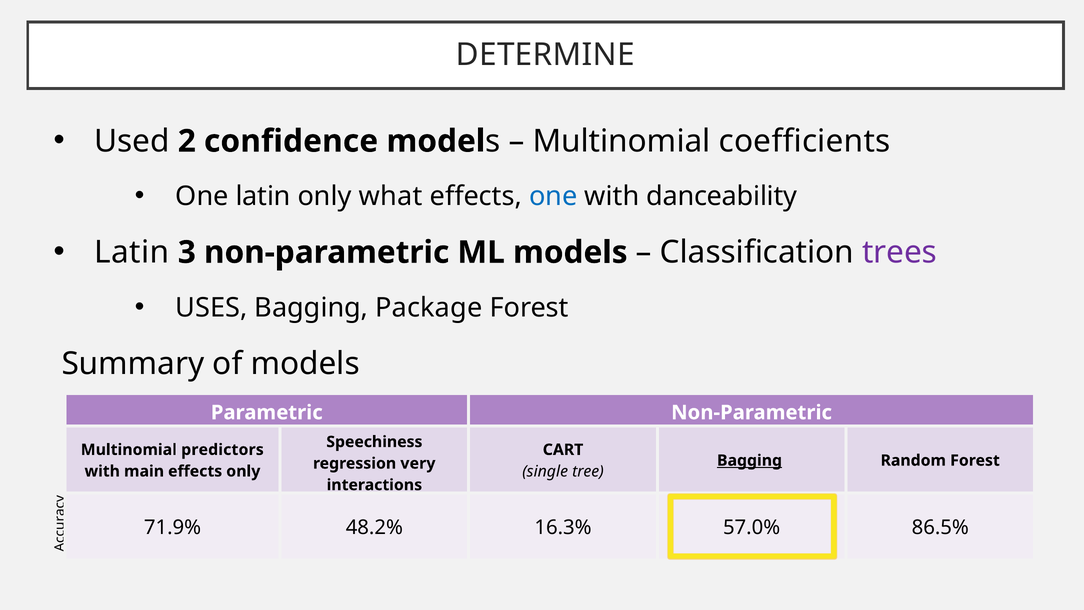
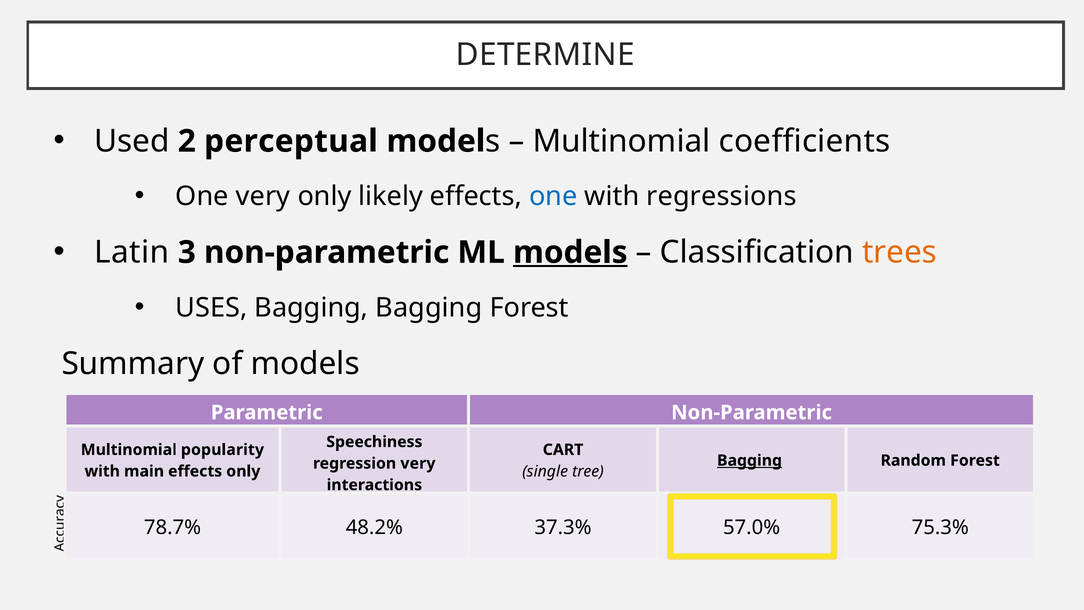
confidence: confidence -> perceptual (291, 141)
One latin: latin -> very (263, 196)
what: what -> likely (391, 196)
danceability: danceability -> regressions (721, 196)
models underline: none -> present (570, 252)
trees colour: purple -> orange (900, 252)
Bagging Package: Package -> Bagging (429, 308)
predictors: predictors -> popularity (222, 450)
71.9%: 71.9% -> 78.7% (173, 527)
16.3%: 16.3% -> 37.3% (563, 527)
86.5%: 86.5% -> 75.3% (940, 527)
